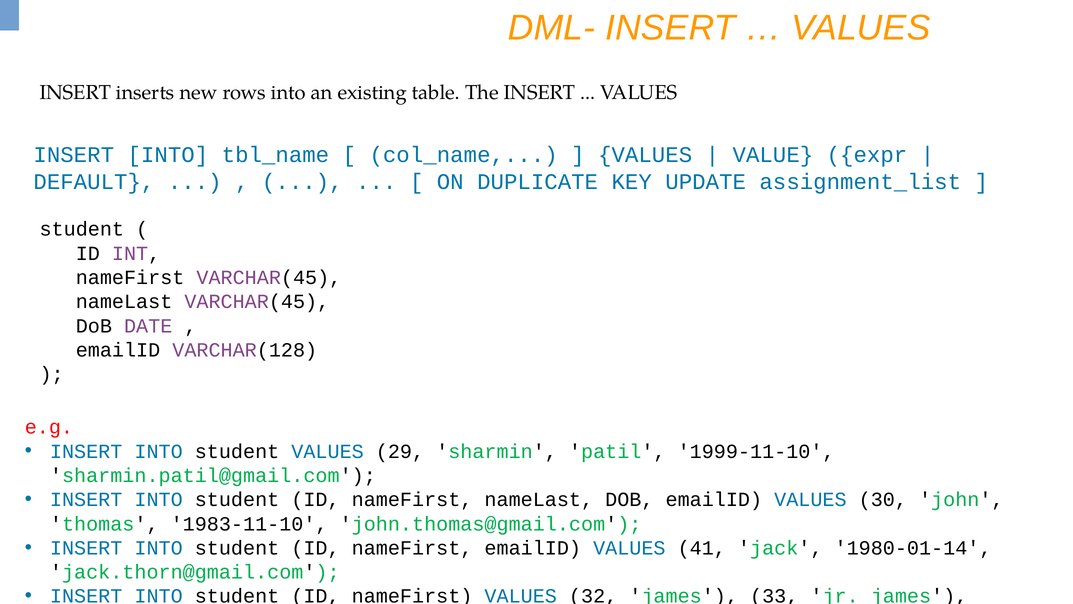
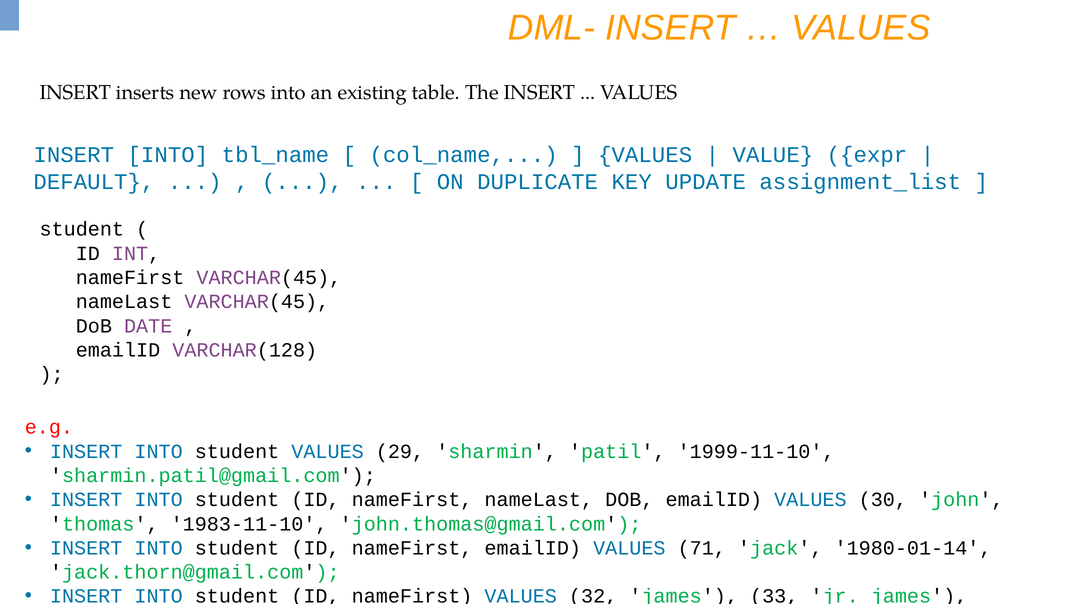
41: 41 -> 71 (702, 548)
